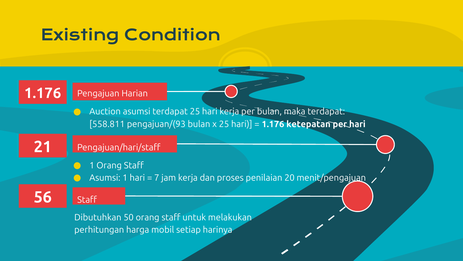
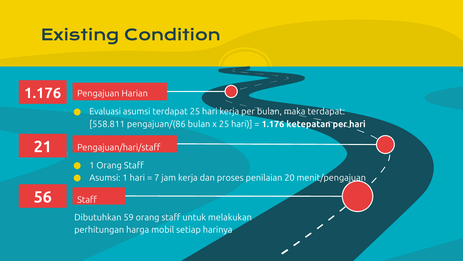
Auction: Auction -> Evaluasi (105, 111)
pengajuan/(93: pengajuan/(93 -> pengajuan/(86 (156, 124)
50: 50 -> 59 (129, 217)
